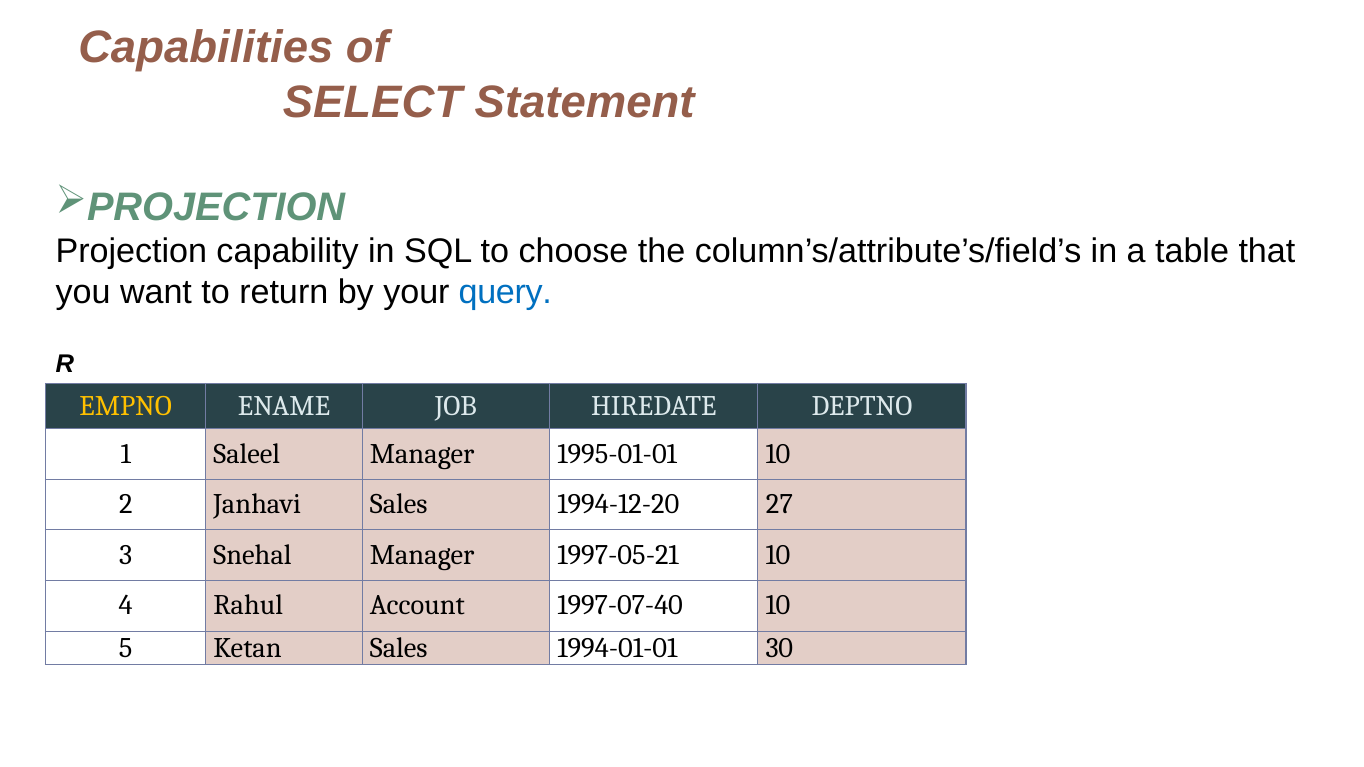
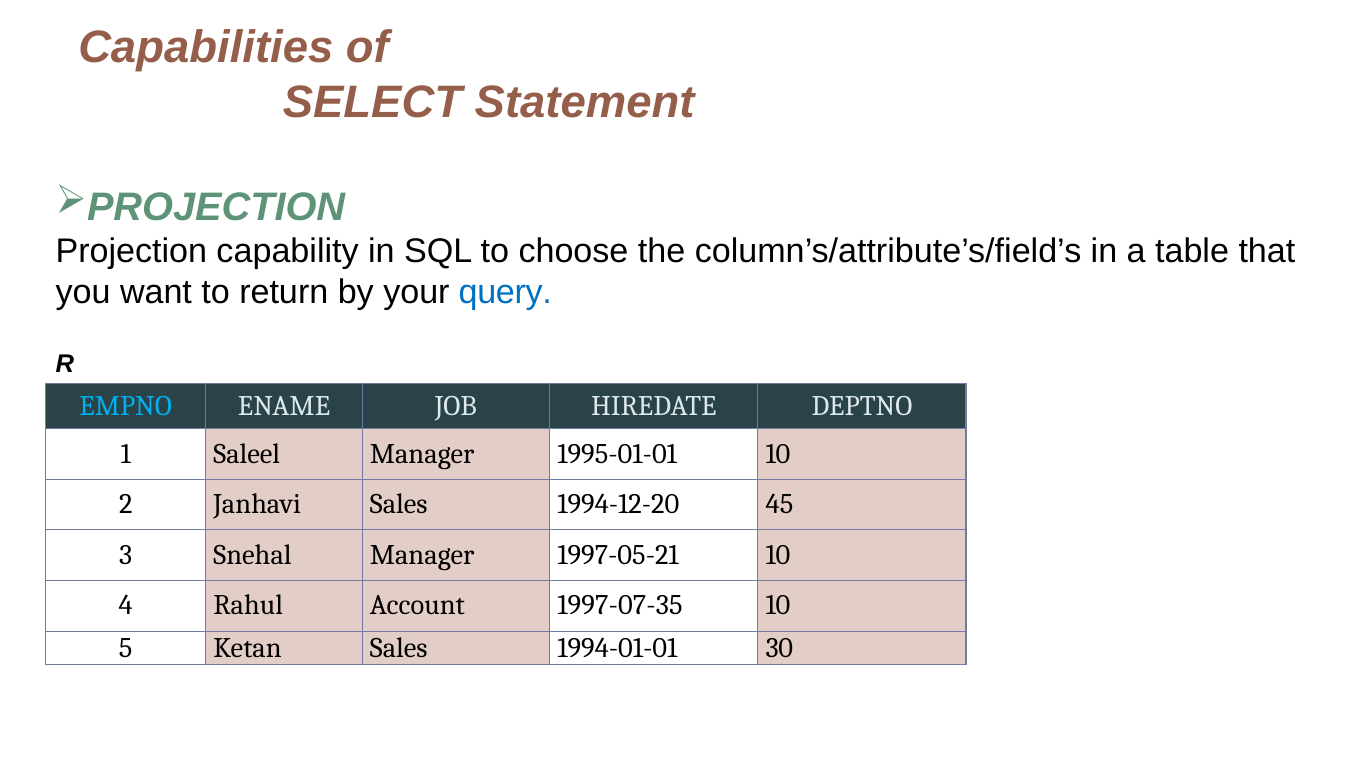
EMPNO colour: yellow -> light blue (126, 406)
27: 27 -> 45 (779, 504)
1997-07-40: 1997-07-40 -> 1997-07-35 (620, 606)
